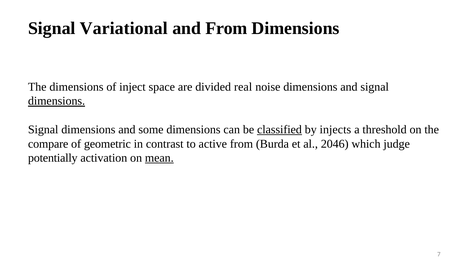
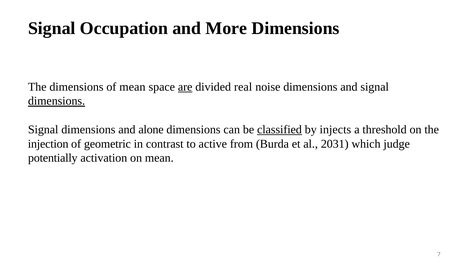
Variational: Variational -> Occupation (124, 28)
and From: From -> More (226, 28)
of inject: inject -> mean (132, 87)
are underline: none -> present (185, 87)
some: some -> alone (151, 130)
compare: compare -> injection (48, 144)
2046: 2046 -> 2031 (335, 144)
mean underline: present -> none (159, 158)
